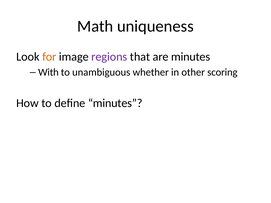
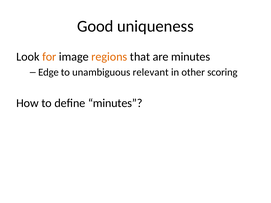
Math: Math -> Good (95, 26)
regions colour: purple -> orange (109, 57)
With: With -> Edge (48, 72)
whether: whether -> relevant (151, 72)
